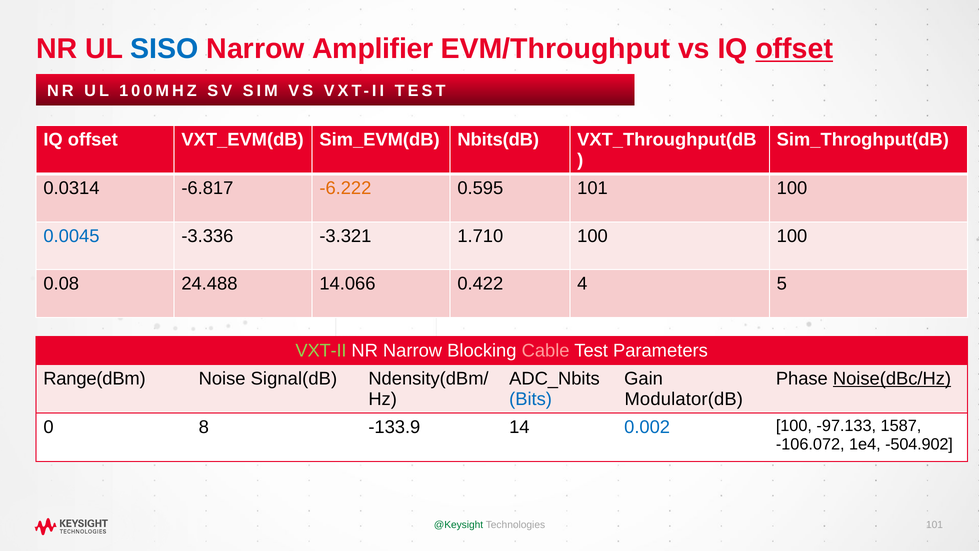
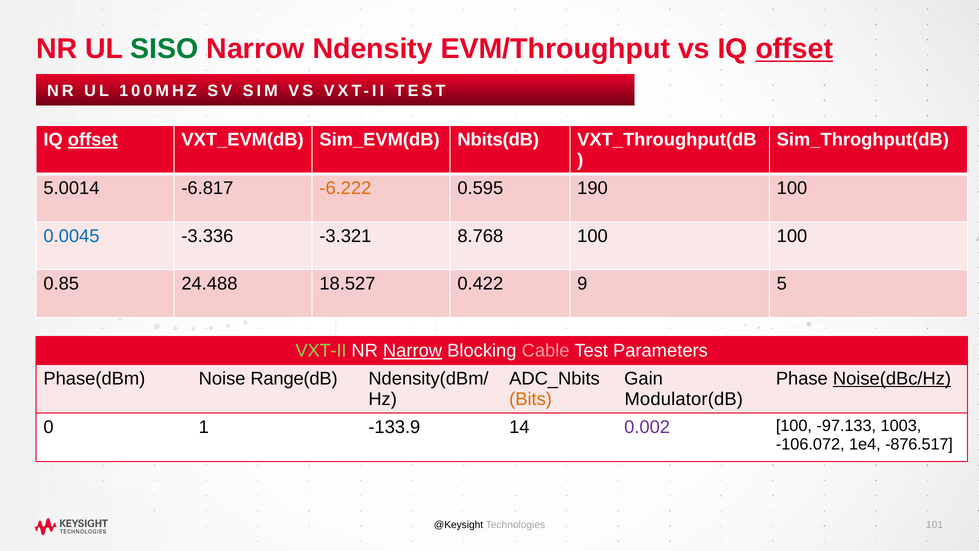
SISO colour: blue -> green (165, 49)
Amplifier: Amplifier -> Ndensity (373, 49)
offset underline: none -> present (93, 140)
0.0314: 0.0314 -> 5.0014 (71, 188)
0.595 101: 101 -> 190 (593, 188)
1.710: 1.710 -> 8.768 (480, 236)
0.08: 0.08 -> 0.85 (61, 284)
14.066: 14.066 -> 18.527 (347, 284)
4: 4 -> 9 (582, 284)
Narrow underline: none -> present (413, 351)
Range(dBm: Range(dBm -> Phase(dBm (94, 379)
Signal(dB: Signal(dB -> Range(dB (294, 379)
Bits colour: blue -> orange (531, 399)
8: 8 -> 1 (204, 427)
0.002 colour: blue -> purple (647, 427)
1587: 1587 -> 1003 (901, 426)
-504.902: -504.902 -> -876.517 (919, 444)
@Keysight colour: green -> black (459, 525)
